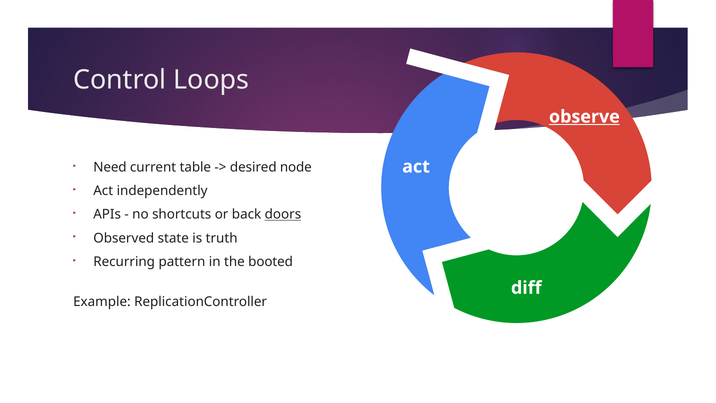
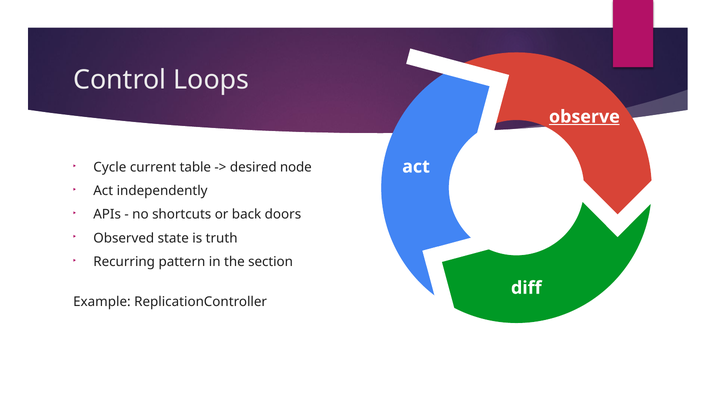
Need: Need -> Cycle (110, 167)
doors underline: present -> none (283, 214)
booted: booted -> section (271, 262)
